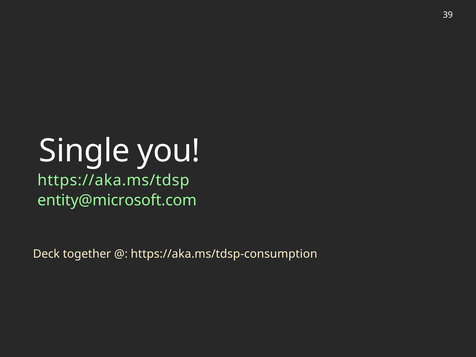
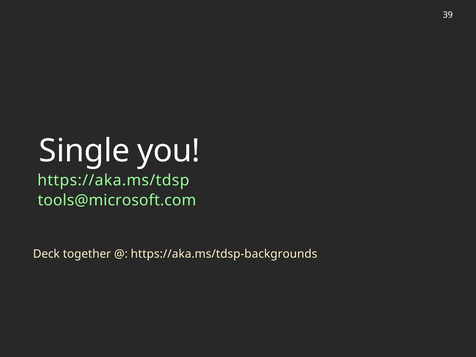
entity@microsoft.com: entity@microsoft.com -> tools@microsoft.com (117, 200)
https://aka.ms/tdsp-consumption: https://aka.ms/tdsp-consumption -> https://aka.ms/tdsp-backgrounds (224, 254)
